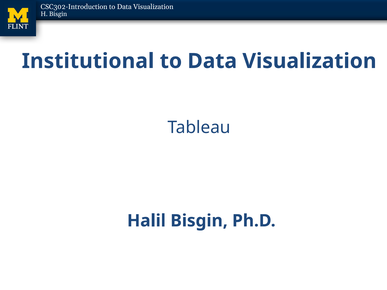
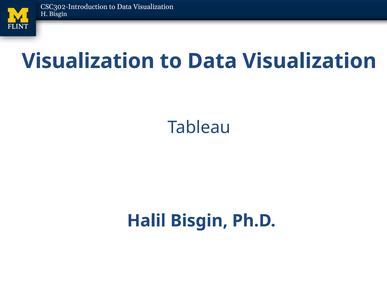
Institutional: Institutional -> Visualization (88, 61)
